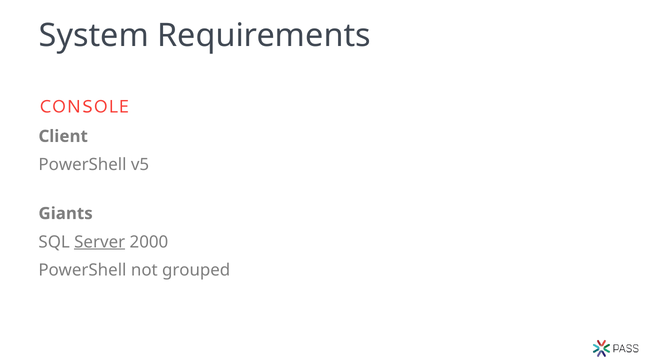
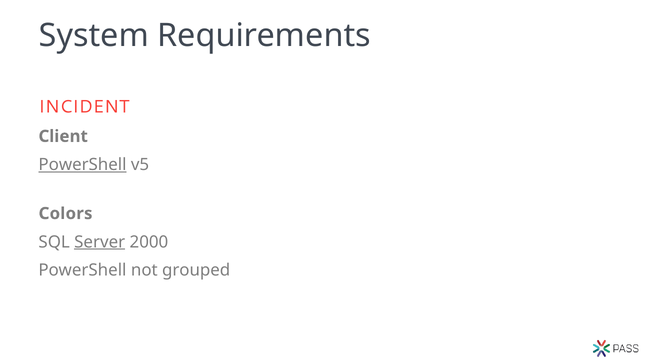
CONSOLE: CONSOLE -> INCIDENT (84, 107)
PowerShell underline: none -> present (82, 165)
Giants: Giants -> Colors (66, 214)
